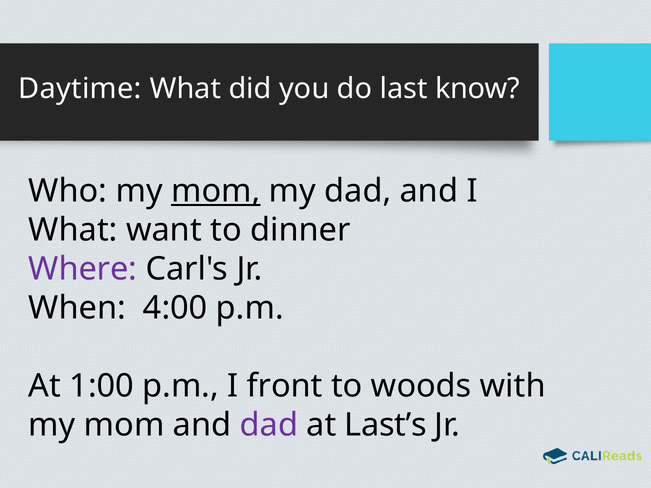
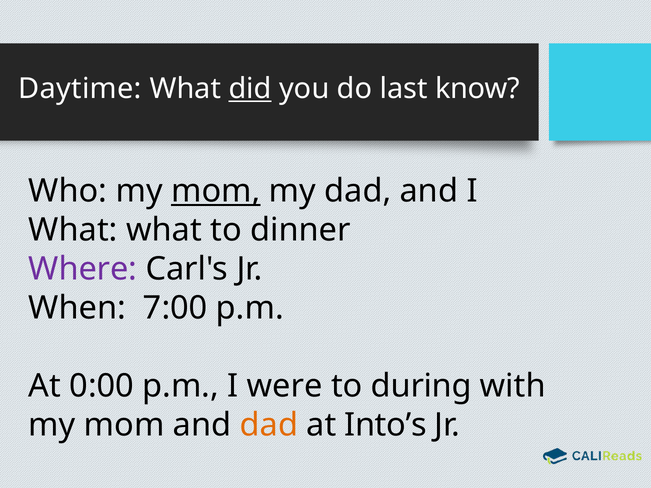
did underline: none -> present (250, 89)
What want: want -> what (164, 230)
4:00: 4:00 -> 7:00 (175, 308)
1:00: 1:00 -> 0:00 (102, 386)
front: front -> were (285, 386)
woods: woods -> during (421, 386)
dad colour: purple -> orange (269, 425)
Last’s: Last’s -> Into’s (386, 425)
